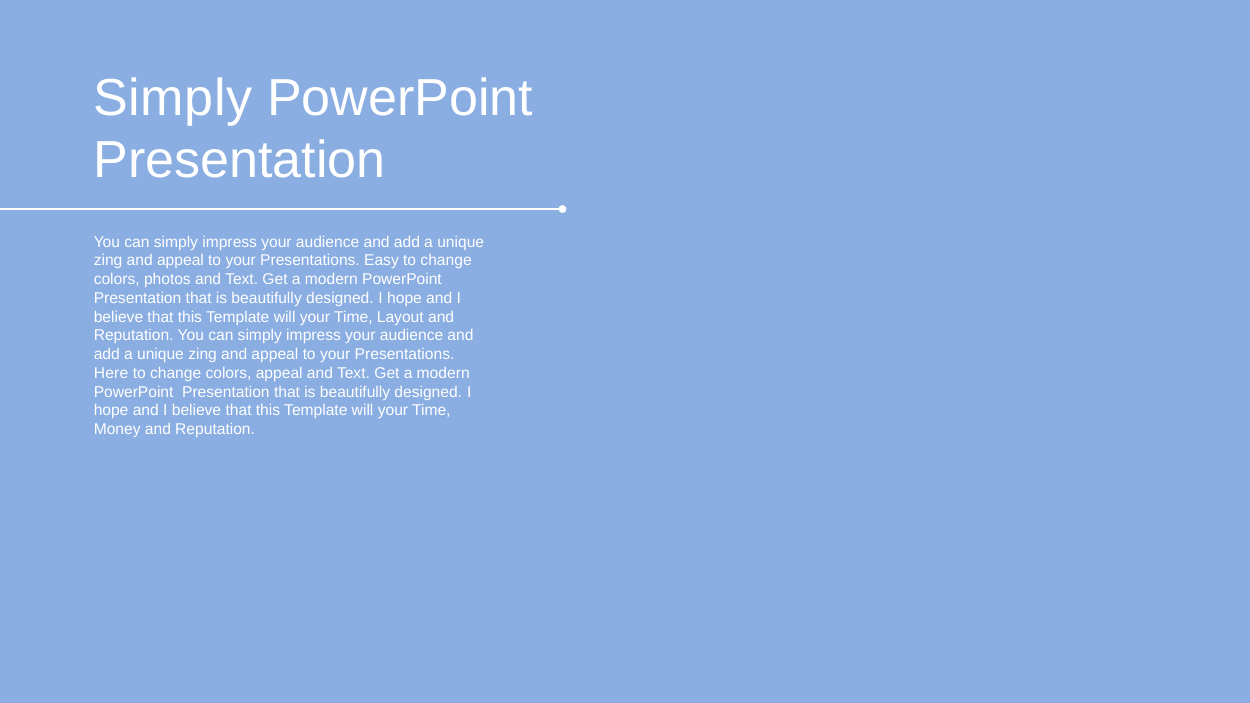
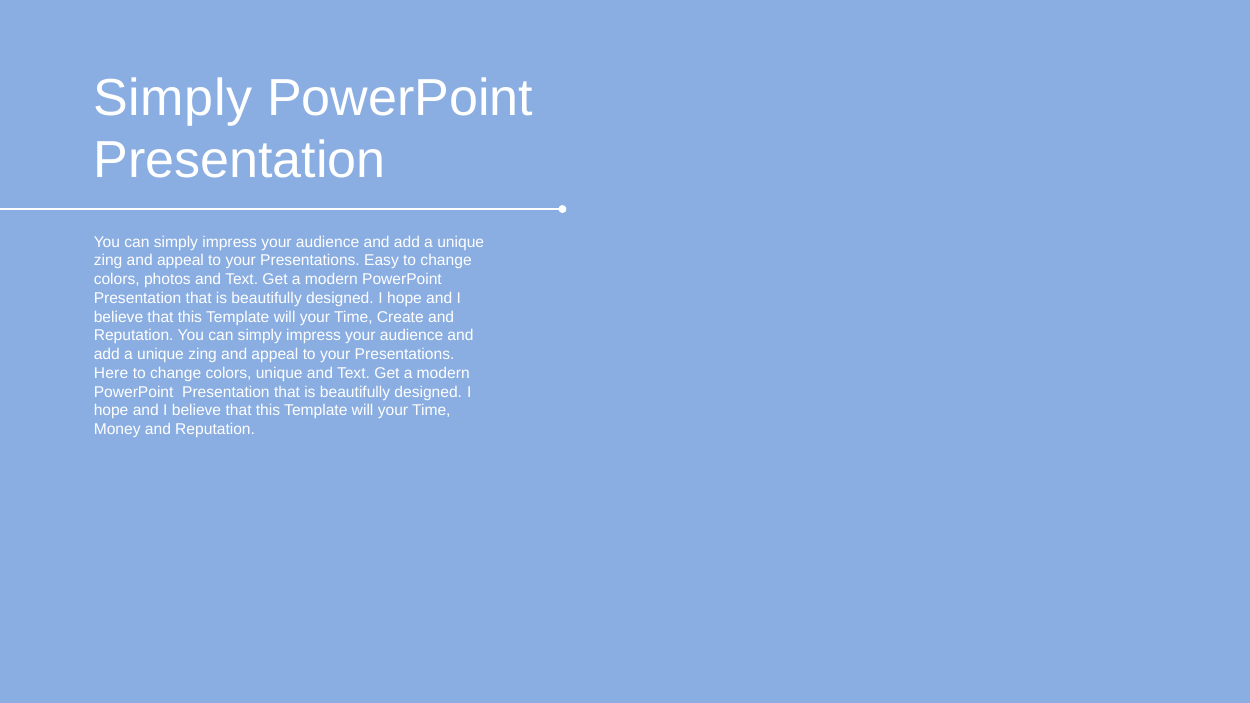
Layout: Layout -> Create (400, 317)
colors appeal: appeal -> unique (279, 373)
